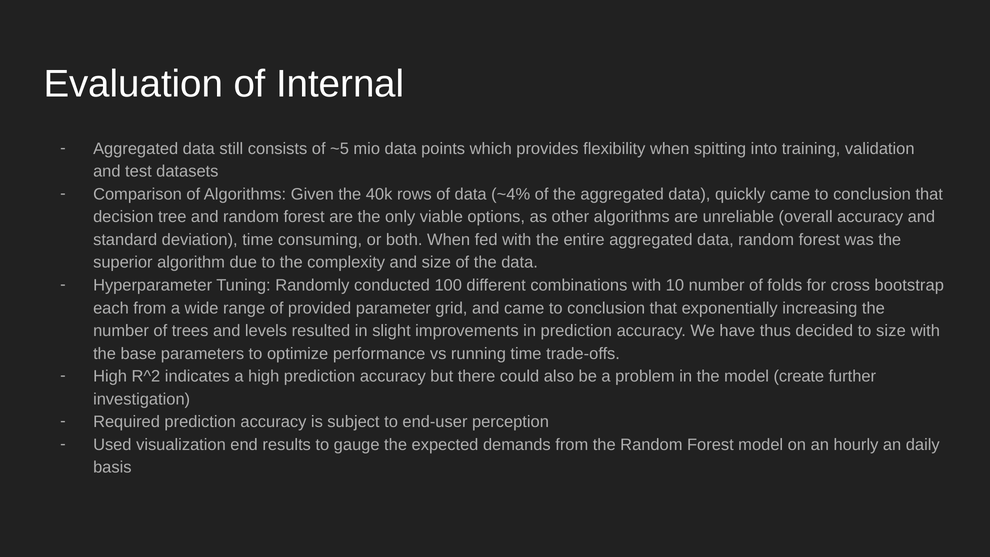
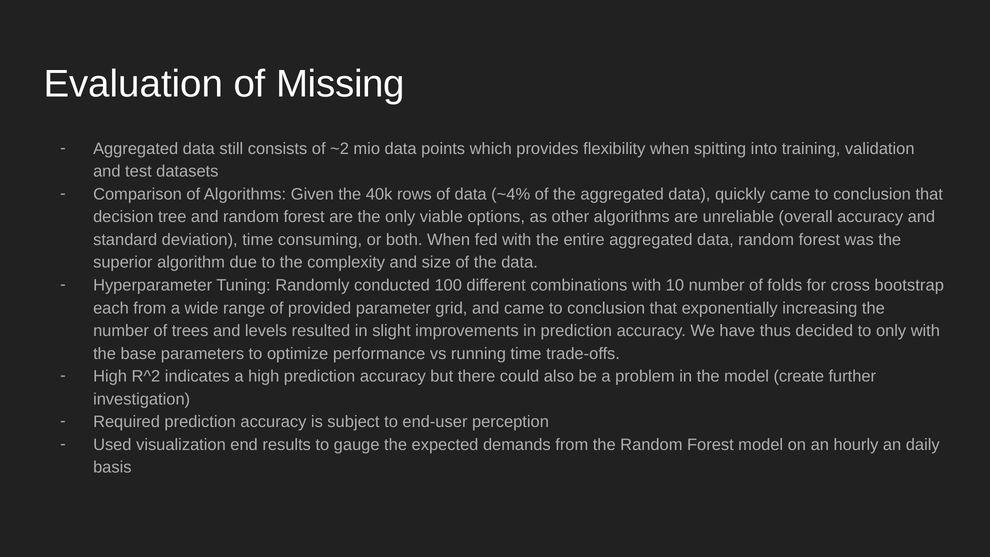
Internal: Internal -> Missing (340, 84)
~5: ~5 -> ~2 (340, 149)
to size: size -> only (891, 331)
